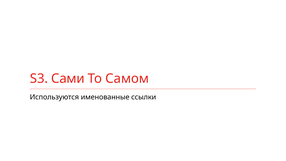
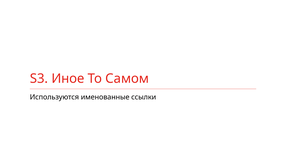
Сами: Сами -> Иное (68, 79)
